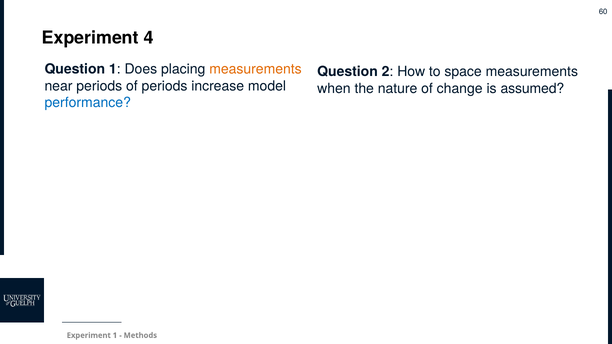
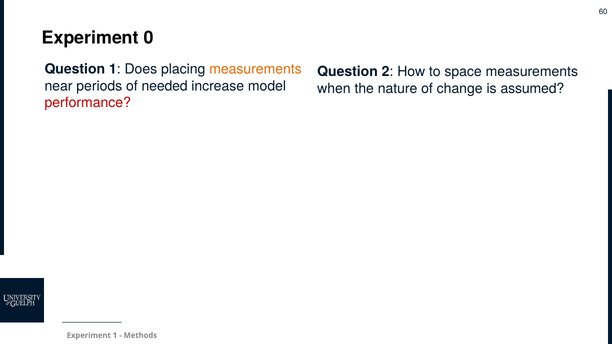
4: 4 -> 0 (149, 38)
of periods: periods -> needed (165, 86)
performance colour: blue -> red (88, 103)
